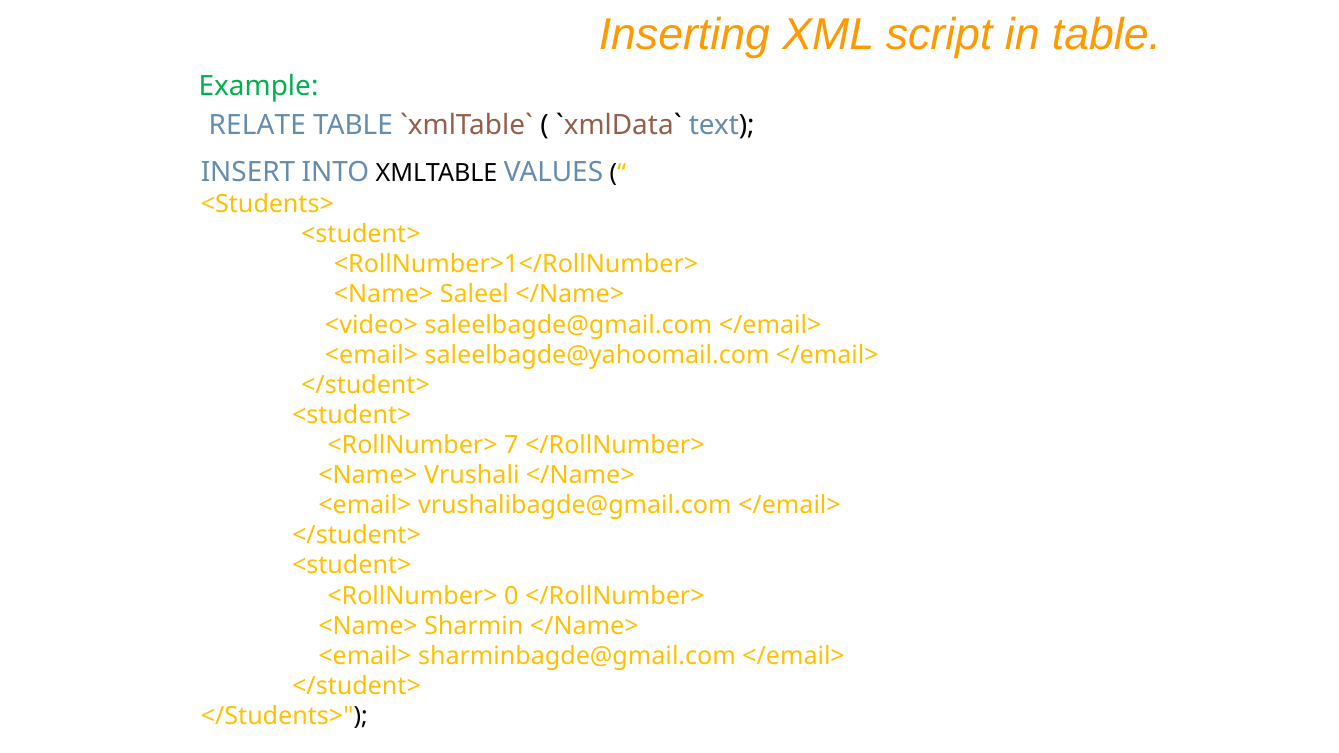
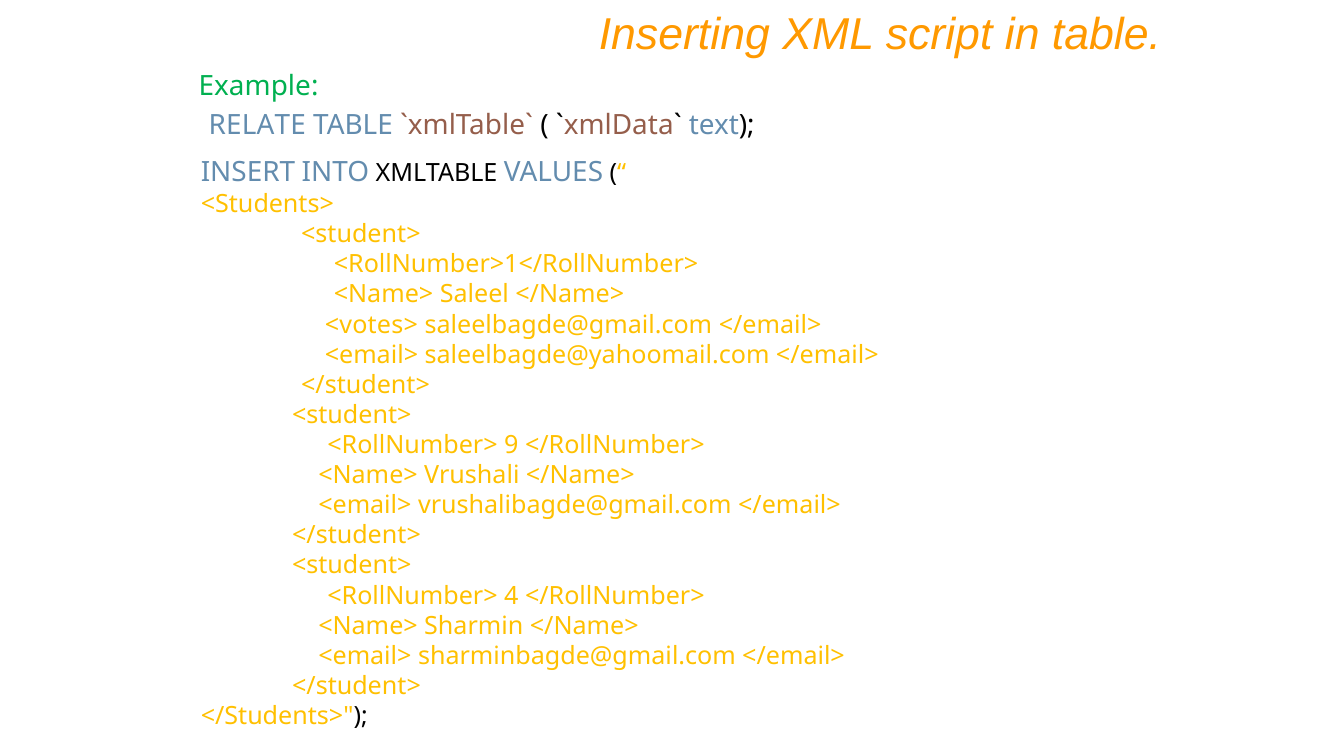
<video>: <video> -> <votes> (371, 325)
7: 7 -> 9 (511, 445)
0: 0 -> 4 (511, 596)
